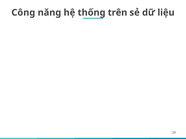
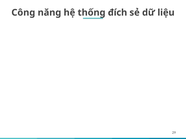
trên: trên -> đích (117, 13)
